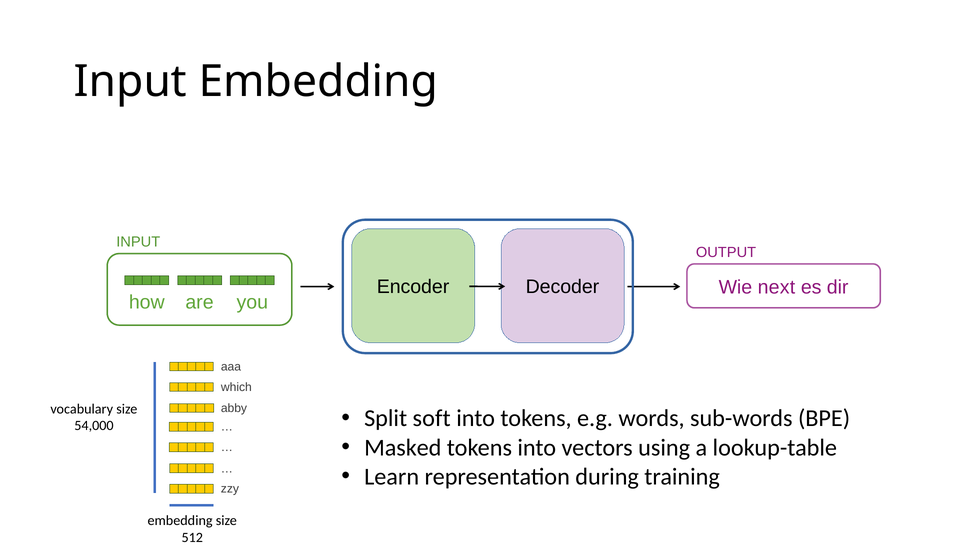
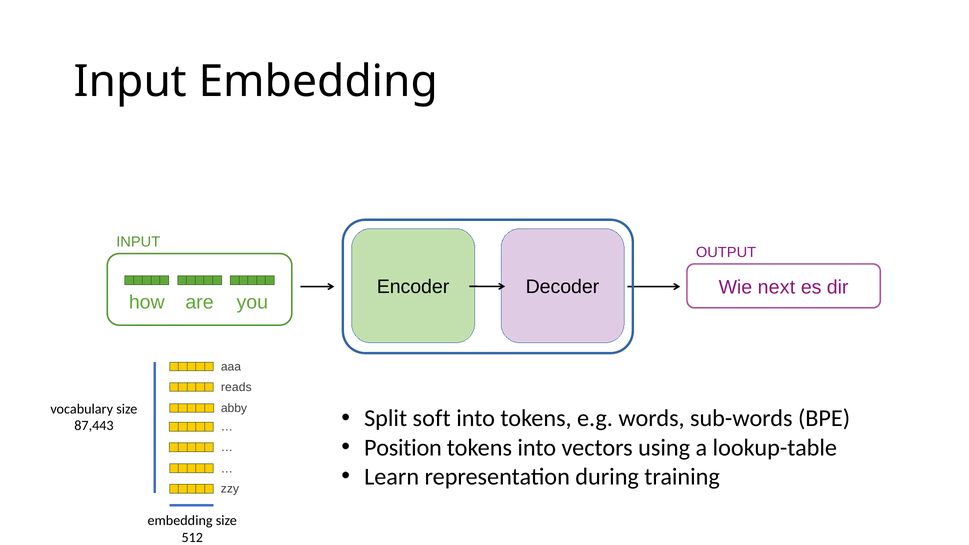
which: which -> reads (236, 387)
54,000: 54,000 -> 87,443 (94, 426)
Masked: Masked -> Position (403, 448)
